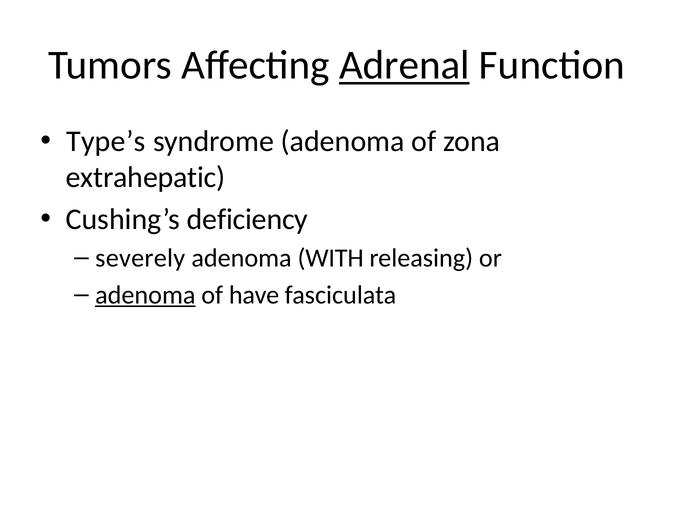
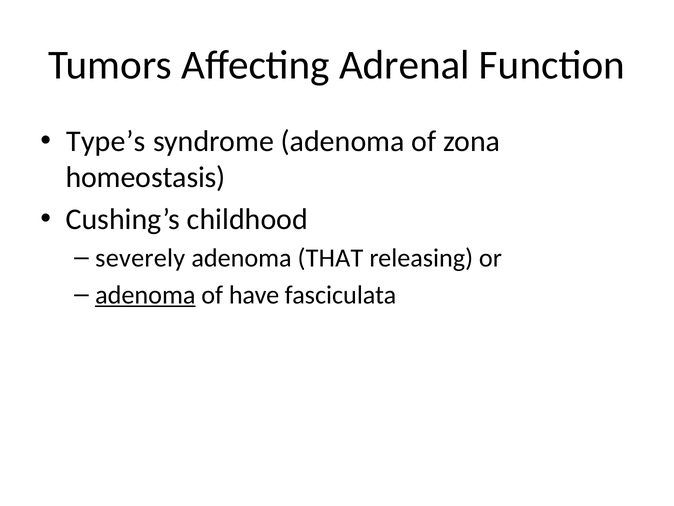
Adrenal underline: present -> none (404, 65)
extrahepatic: extrahepatic -> homeostasis (146, 177)
deficiency: deficiency -> childhood (247, 219)
WITH: WITH -> THAT (330, 258)
